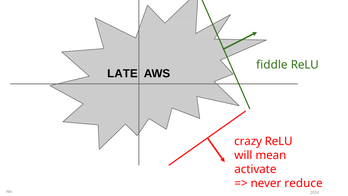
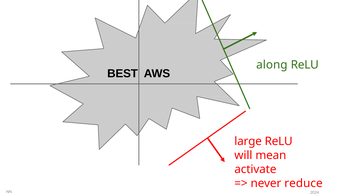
fiddle: fiddle -> along (272, 65)
LATE: LATE -> BEST (123, 73)
crazy: crazy -> large (248, 141)
